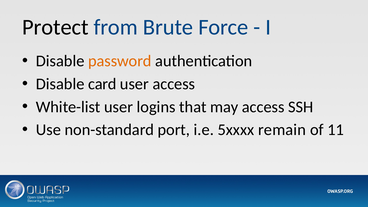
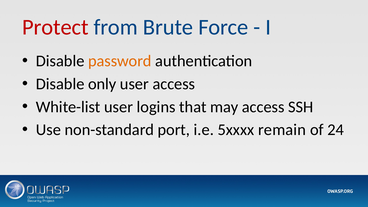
Protect colour: black -> red (55, 27)
card: card -> only (102, 84)
11: 11 -> 24 (336, 130)
